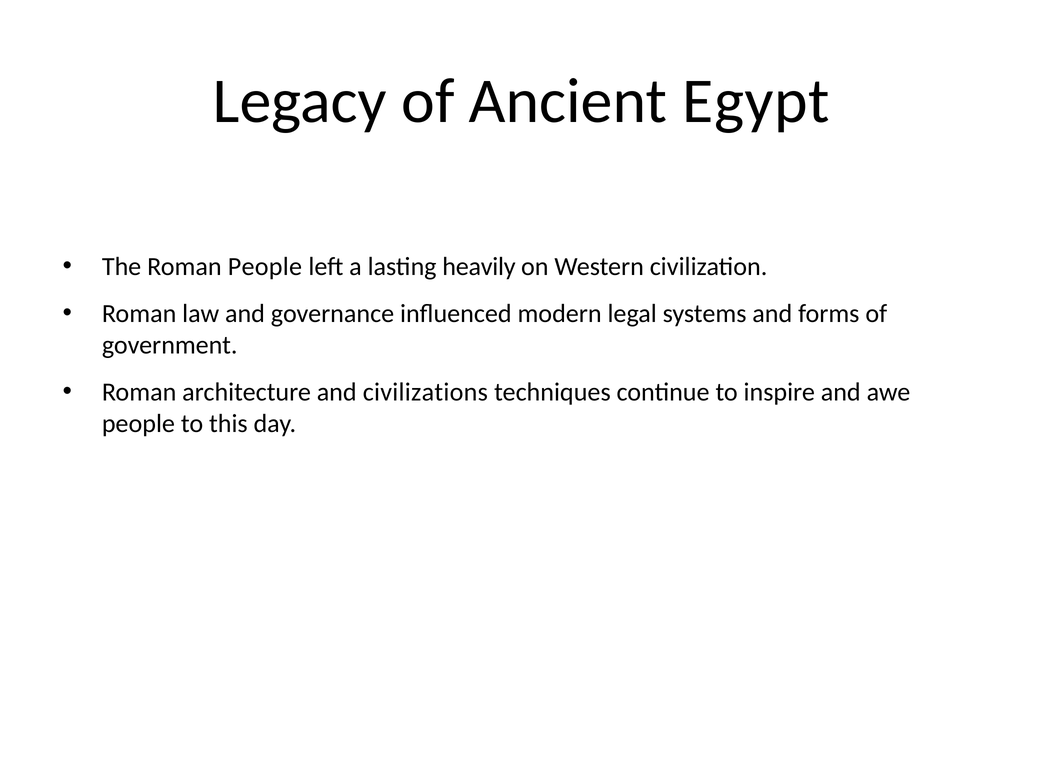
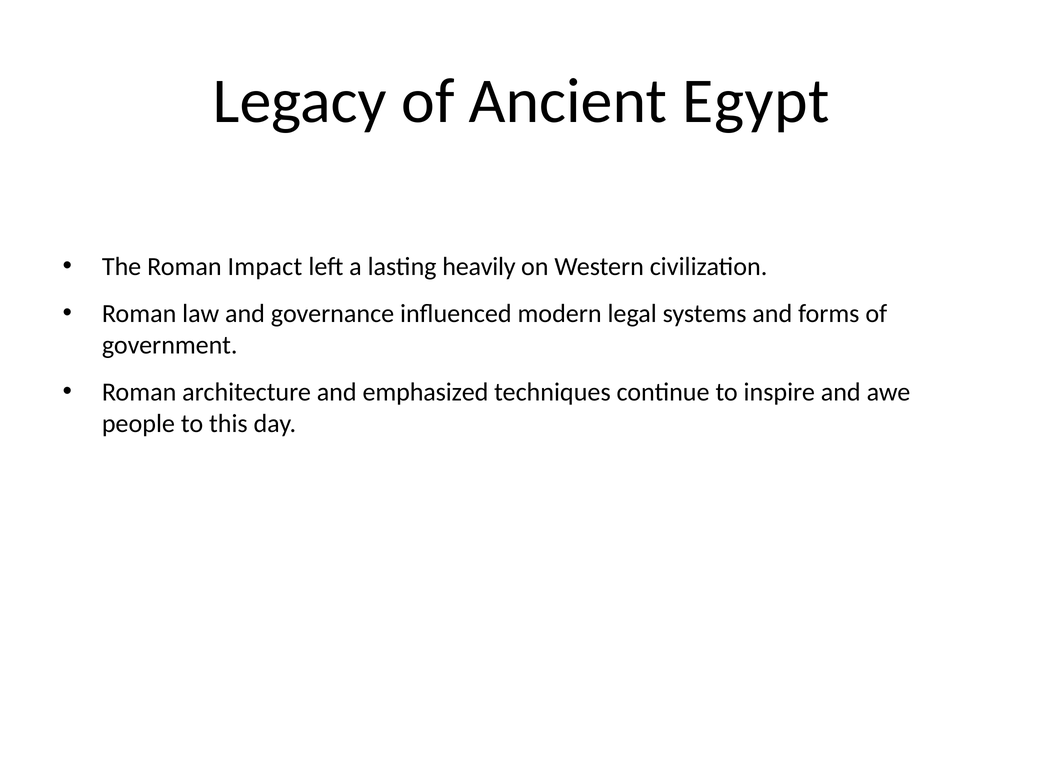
Roman People: People -> Impact (265, 267)
civilizations: civilizations -> emphasized (426, 392)
